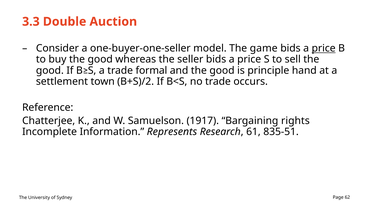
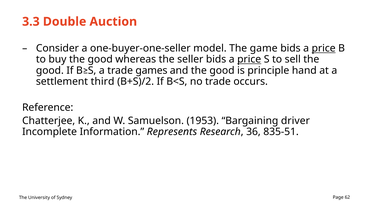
price underline: none -> present (249, 60)
formal: formal -> games (151, 71)
town: town -> third (103, 82)
1917: 1917 -> 1953 (203, 121)
rights: rights -> driver (295, 121)
61: 61 -> 36 (253, 132)
